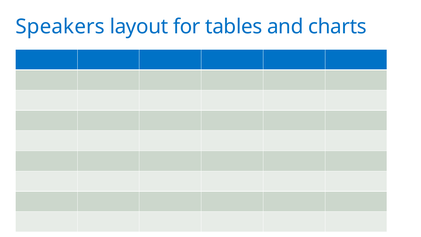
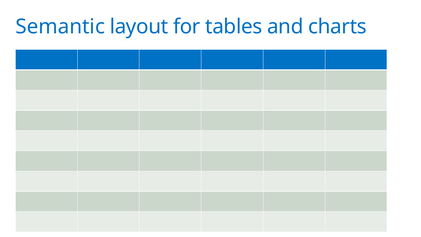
Speakers: Speakers -> Semantic (60, 26)
